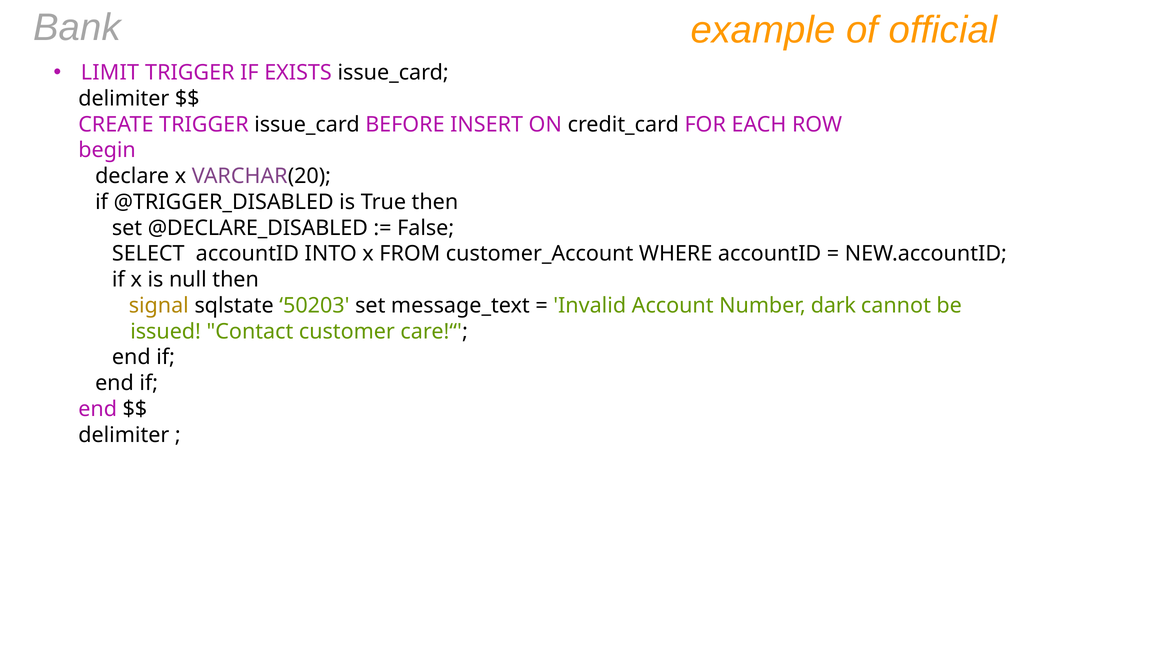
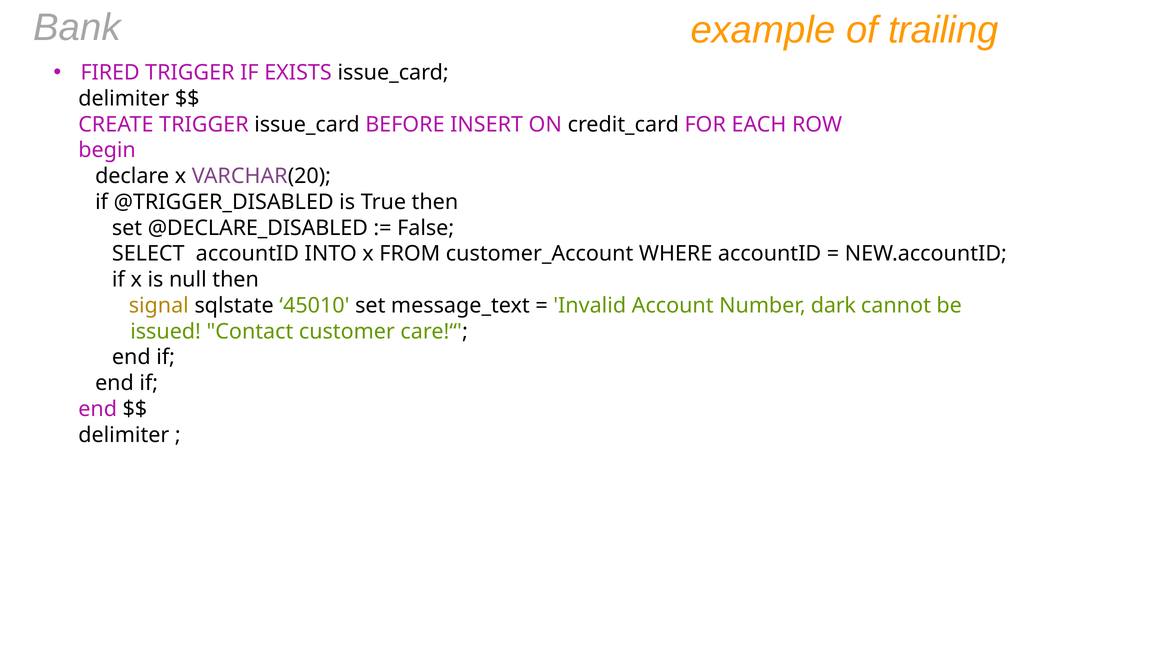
official: official -> trailing (943, 30)
LIMIT: LIMIT -> FIRED (110, 73)
50203: 50203 -> 45010 (314, 306)
